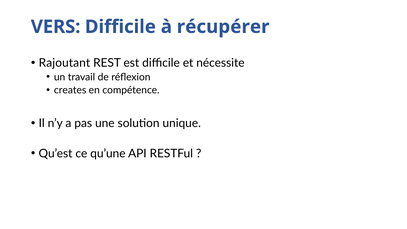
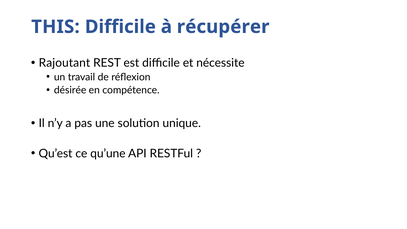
VERS: VERS -> THIS (55, 27)
creates: creates -> désirée (70, 90)
